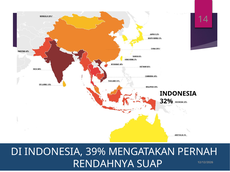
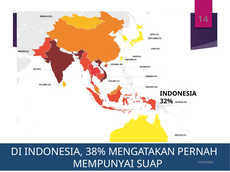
39%: 39% -> 38% (96, 152)
RENDAHNYA: RENDAHNYA -> MEMPUNYAI (103, 164)
